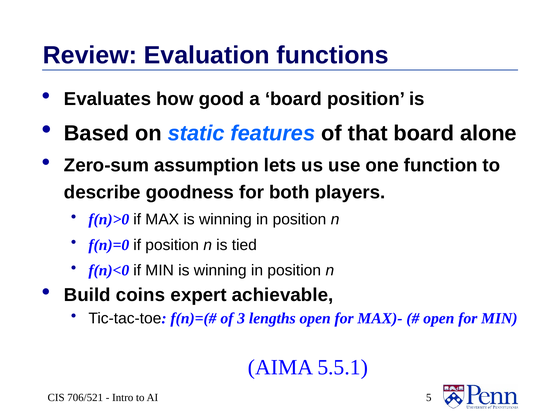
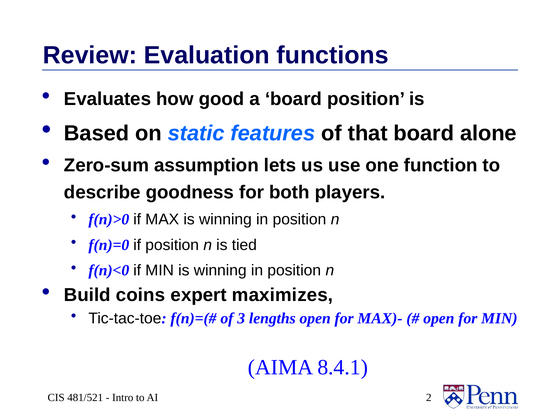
achievable: achievable -> maximizes (283, 295)
5.5.1: 5.5.1 -> 8.4.1 (343, 367)
706/521: 706/521 -> 481/521 (85, 397)
5: 5 -> 2 (429, 397)
